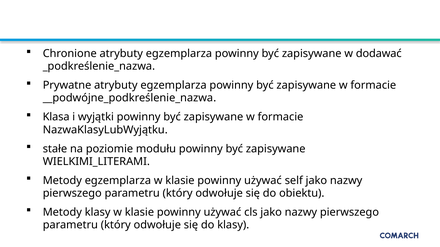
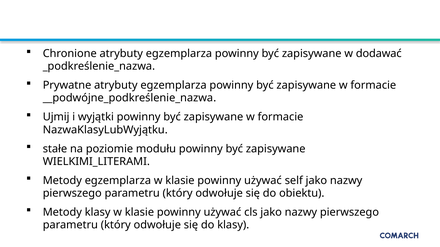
Klasa: Klasa -> Ujmij (56, 117)
